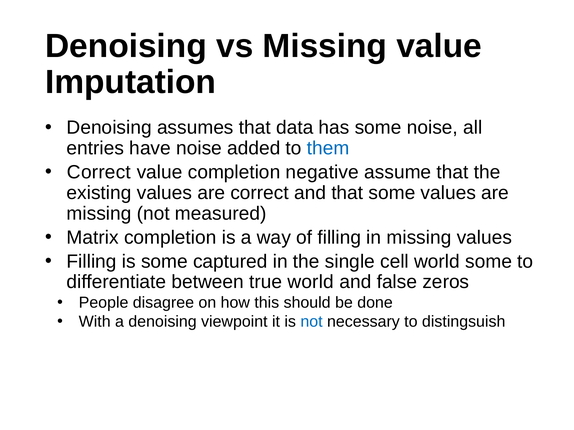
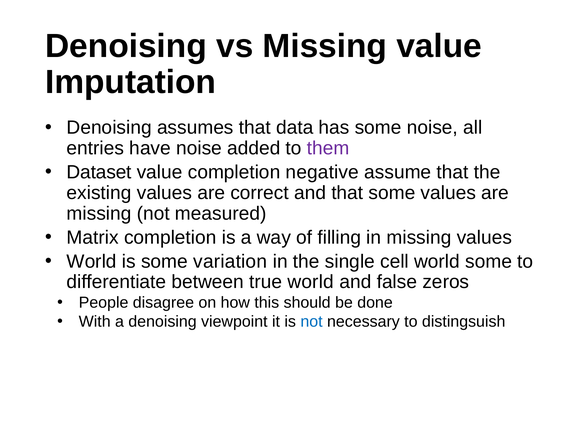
them colour: blue -> purple (328, 148)
Correct: Correct -> Dataset (99, 172)
Filling: Filling -> World (92, 262)
captured: captured -> variation (230, 262)
